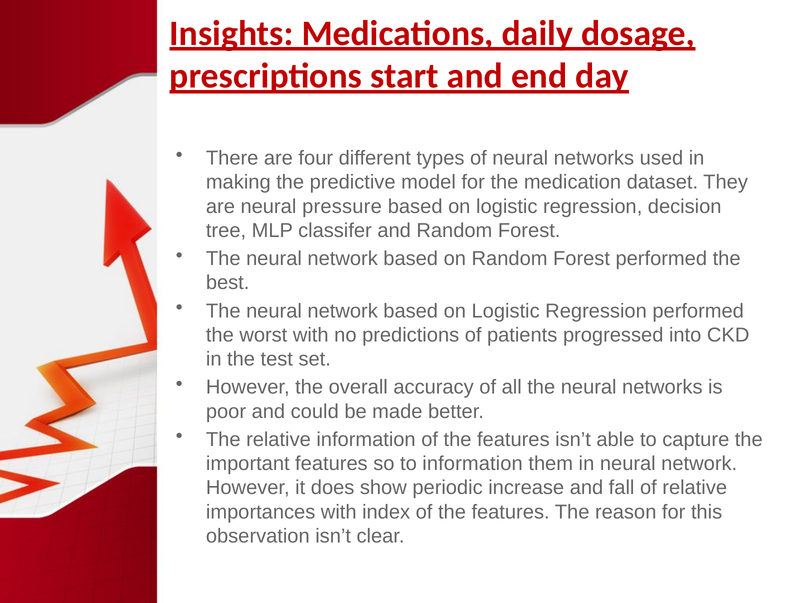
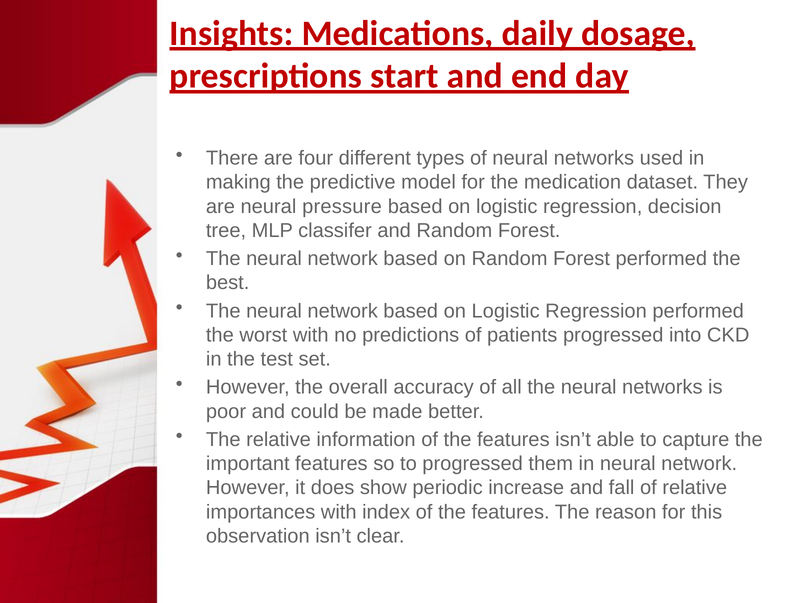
to information: information -> progressed (473, 464)
